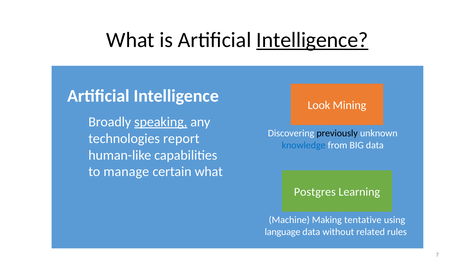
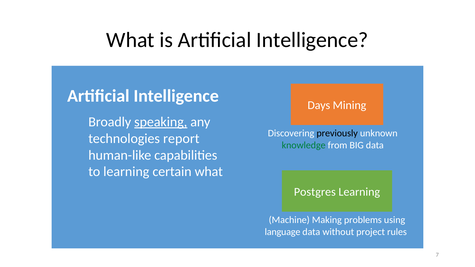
Intelligence underline: present -> none (312, 40)
Look: Look -> Days (319, 105)
knowledge colour: blue -> green (304, 145)
to manage: manage -> learning (126, 172)
tentative: tentative -> problems (363, 220)
related: related -> project (371, 232)
